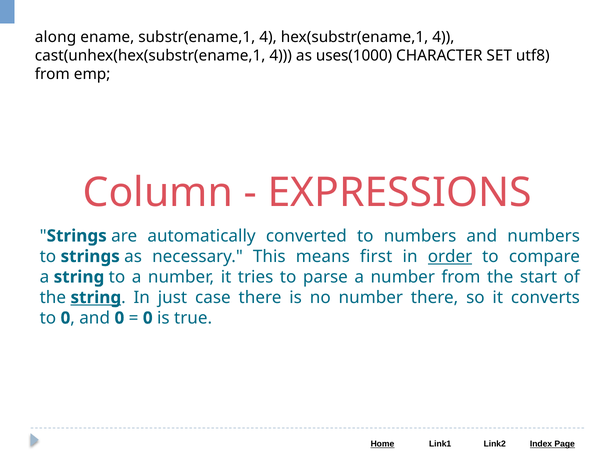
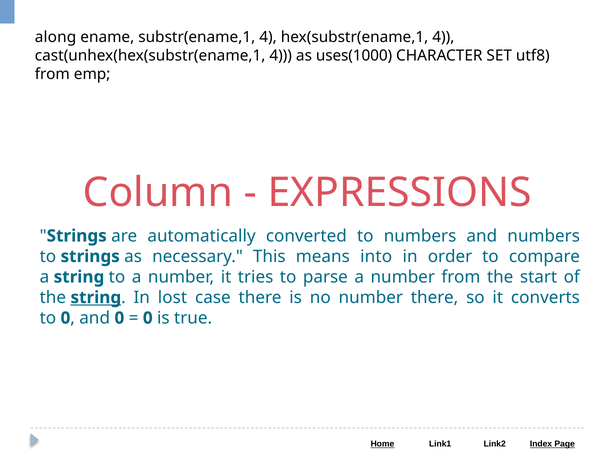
first: first -> into (376, 256)
order underline: present -> none (450, 256)
just: just -> lost (172, 297)
